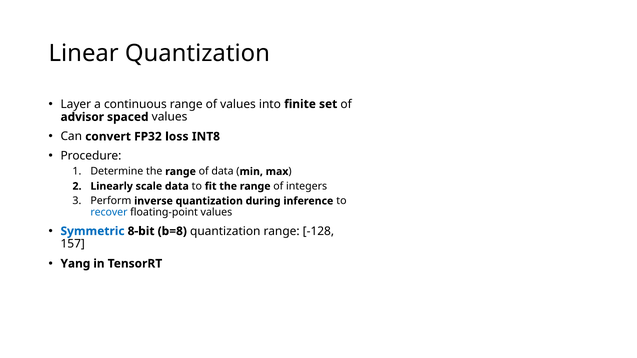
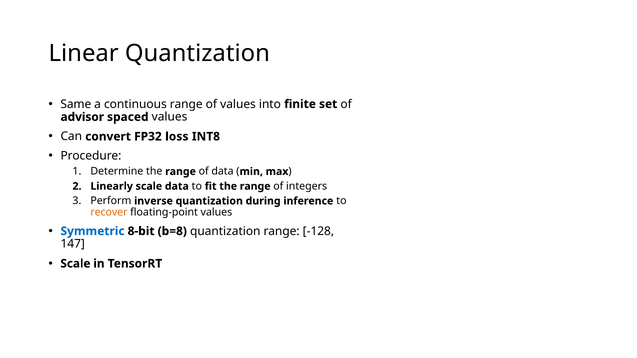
Layer: Layer -> Same (76, 104)
recover colour: blue -> orange (109, 213)
157: 157 -> 147 (73, 244)
Yang: Yang -> Scale (75, 264)
